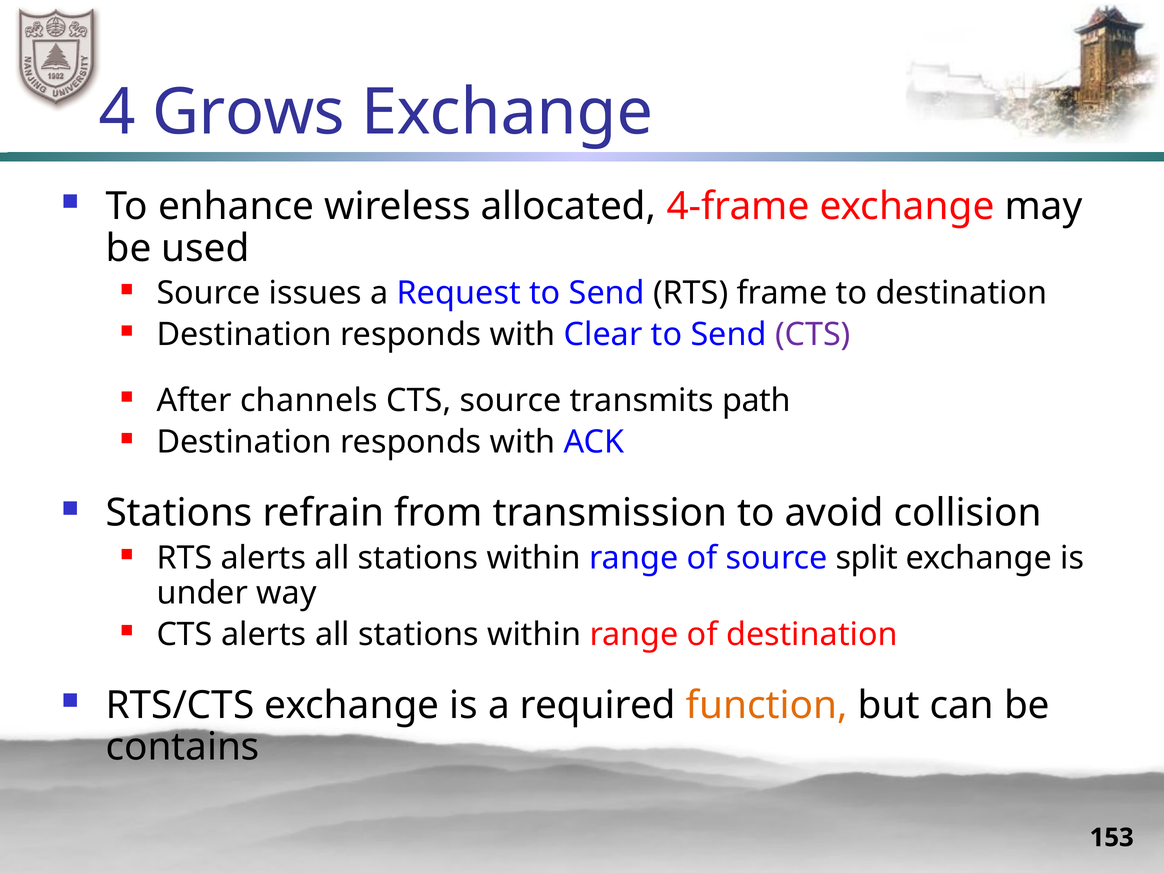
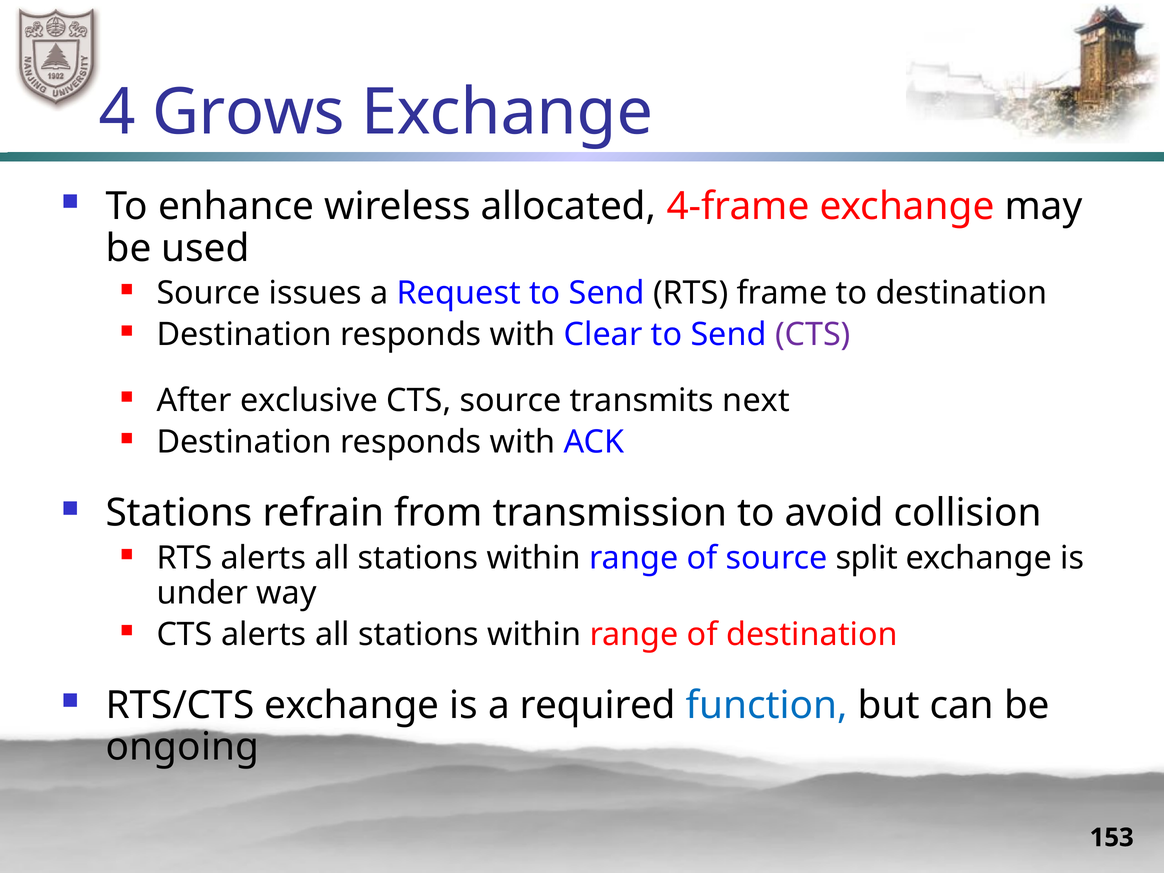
channels: channels -> exclusive (309, 401)
path: path -> next (756, 401)
function colour: orange -> blue (767, 705)
contains: contains -> ongoing (182, 747)
